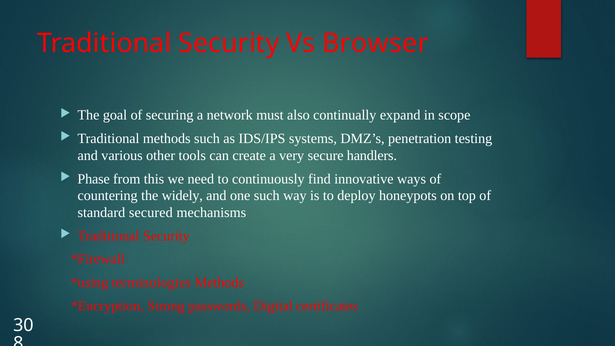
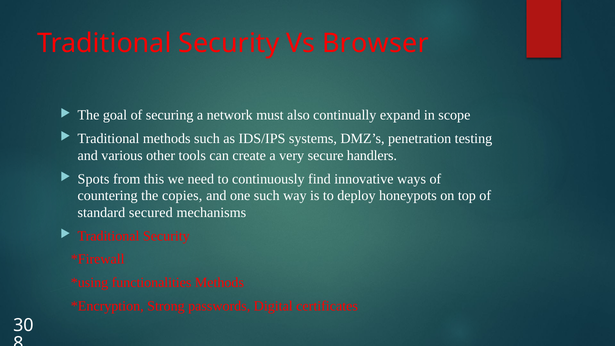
Phase: Phase -> Spots (93, 179)
widely: widely -> copies (182, 196)
terminologies: terminologies -> functionalities (152, 283)
